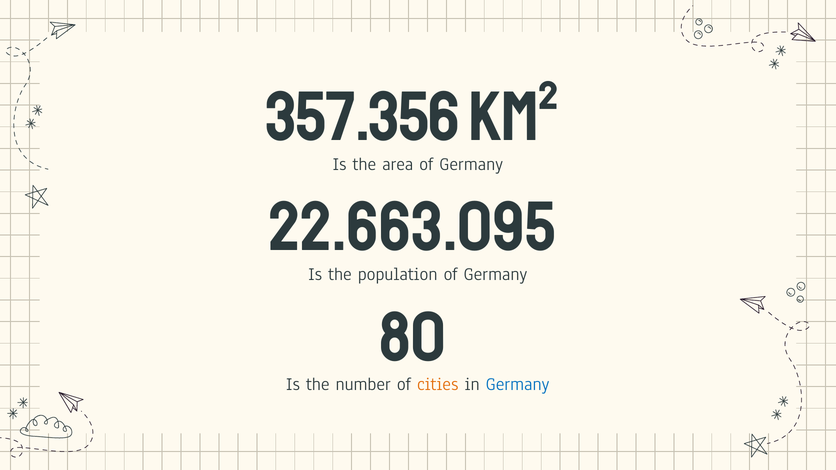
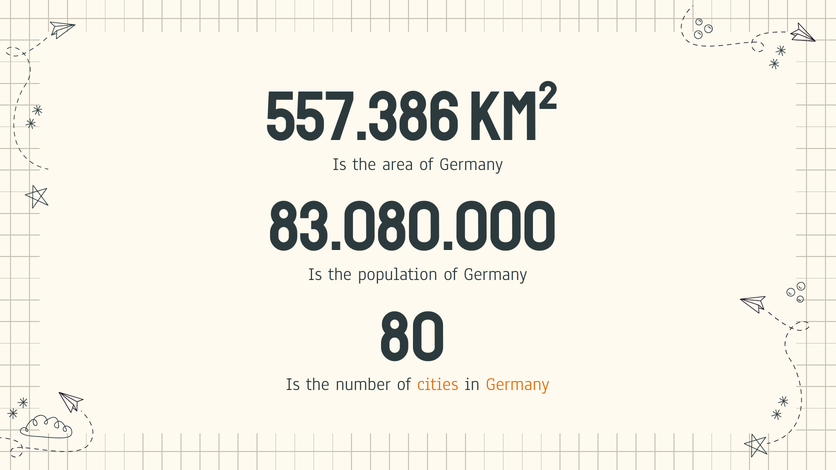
357.356: 357.356 -> 557.386 (363, 117)
22.663.095: 22.663.095 -> 83.080.000 (413, 227)
Germany colour: blue -> orange (518, 385)
